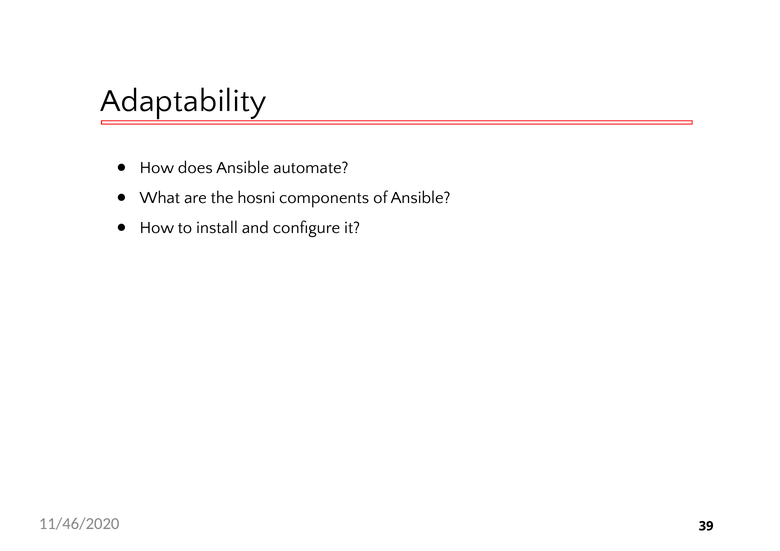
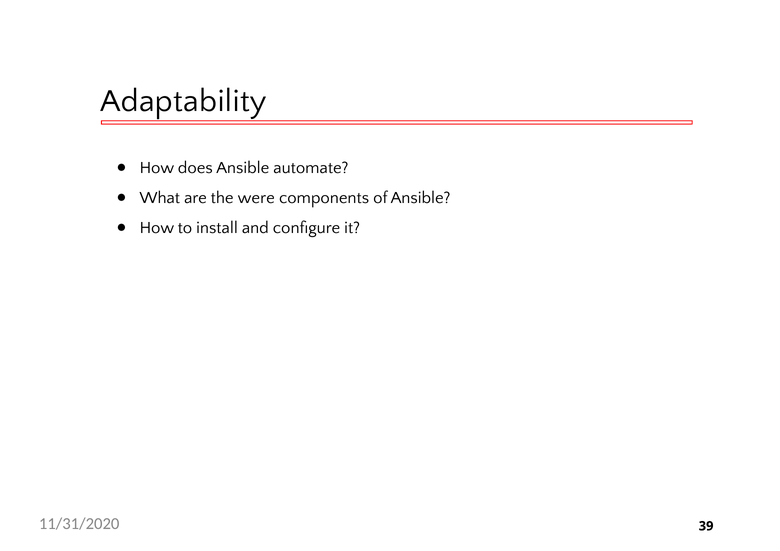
hosni: hosni -> were (256, 198)
11/46/2020: 11/46/2020 -> 11/31/2020 (79, 524)
